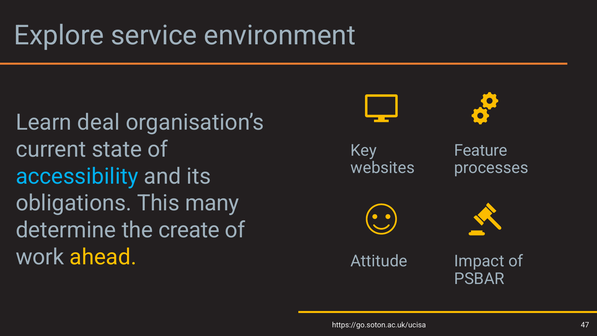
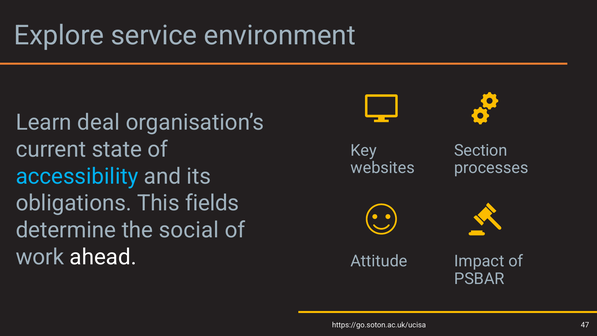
Feature: Feature -> Section (481, 150)
many: many -> fields (212, 203)
create: create -> social (189, 230)
ahead colour: yellow -> white (103, 257)
